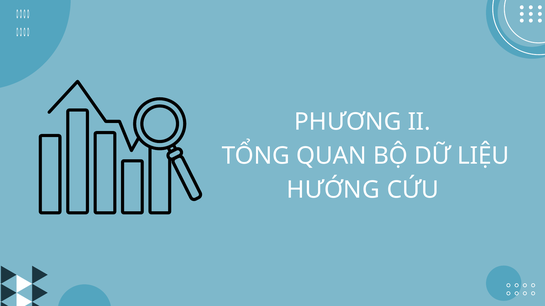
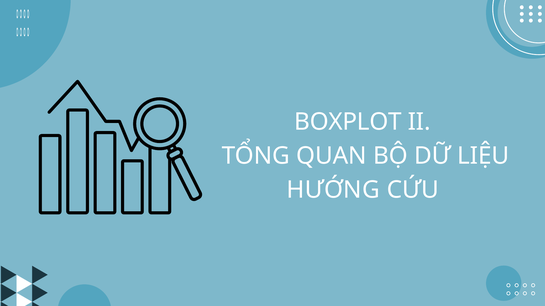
PHƯƠNG: PHƯƠNG -> BOXPLOT (348, 122)
